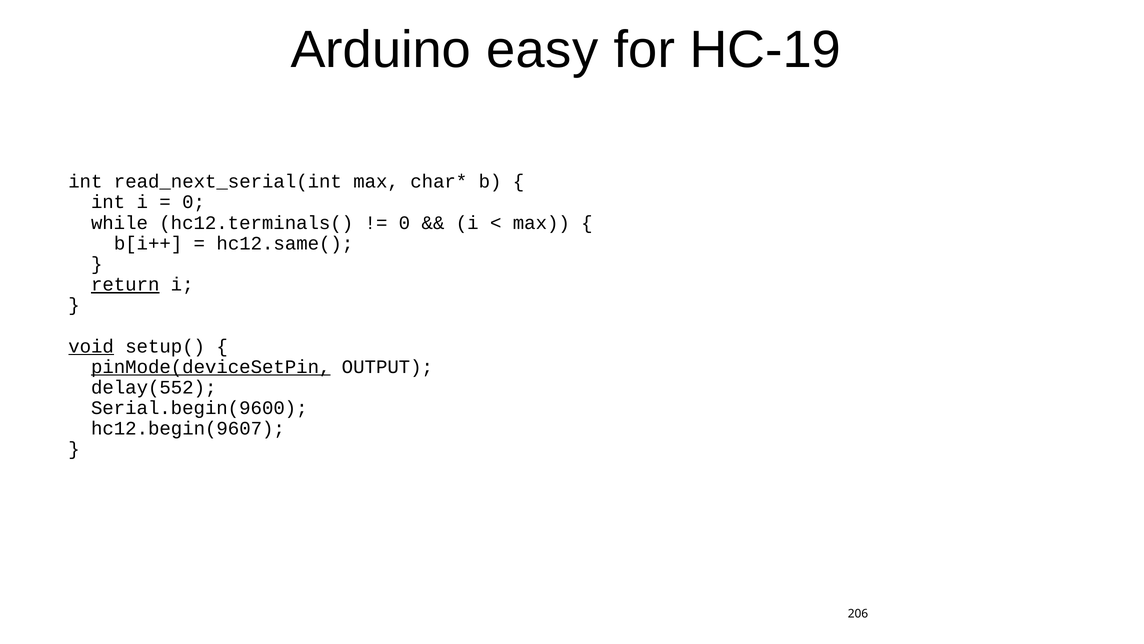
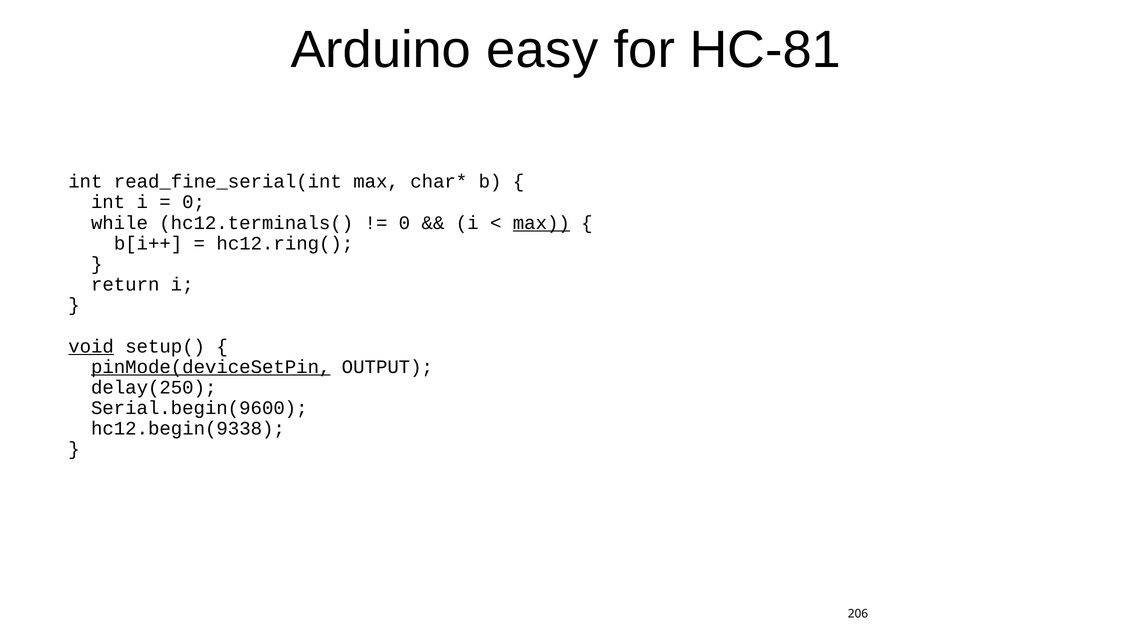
HC-19: HC-19 -> HC-81 (765, 50)
read_next_serial(int: read_next_serial(int -> read_fine_serial(int (228, 181)
max underline: none -> present (541, 223)
hc12.same(: hc12.same( -> hc12.ring( (285, 243)
return underline: present -> none (125, 284)
delay(552: delay(552 -> delay(250 (154, 387)
hc12.begin(9607: hc12.begin(9607 -> hc12.begin(9338 (188, 428)
